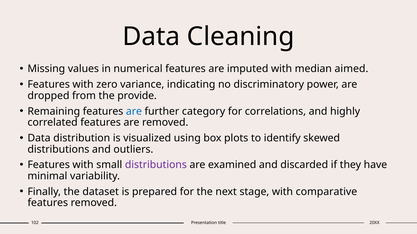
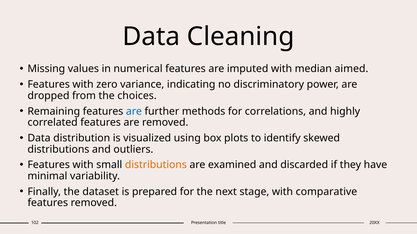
provide: provide -> choices (137, 96)
category: category -> methods (204, 112)
distributions colour: purple -> orange (156, 165)
